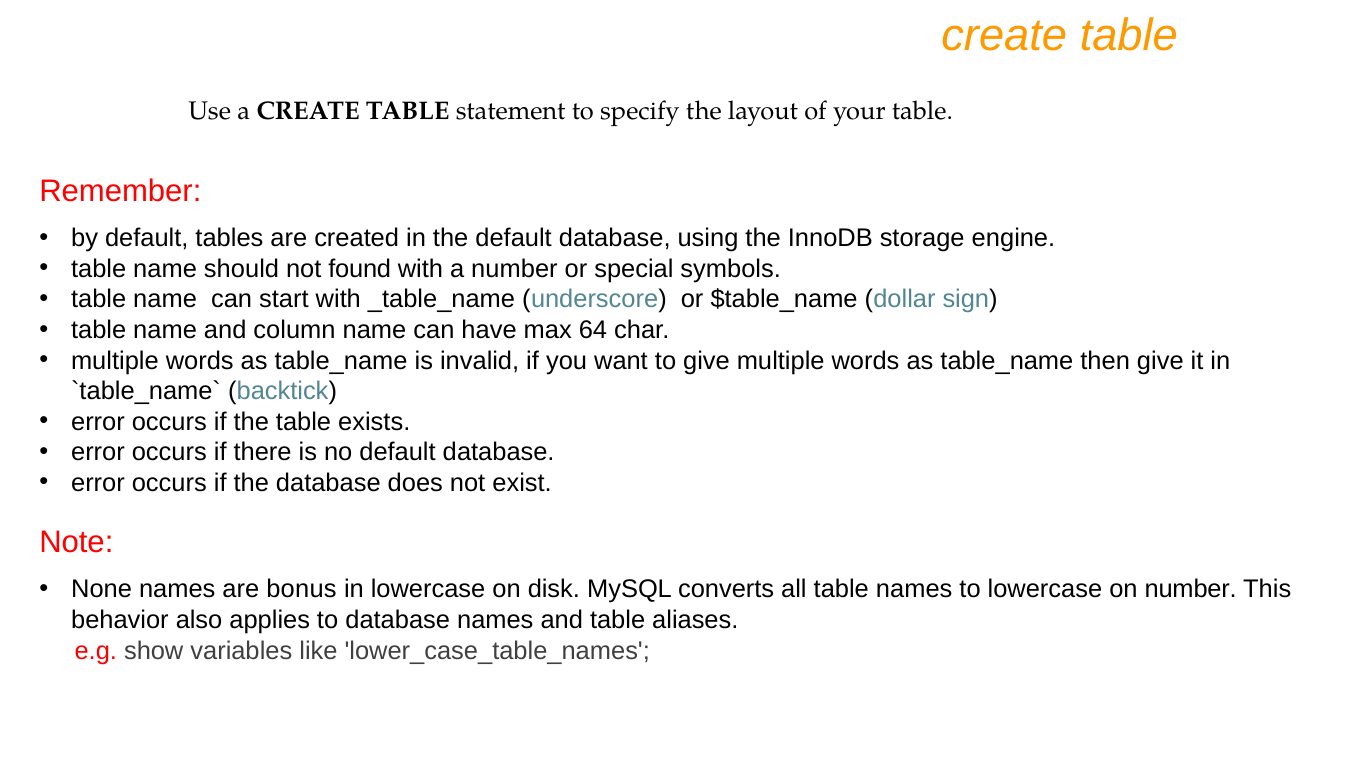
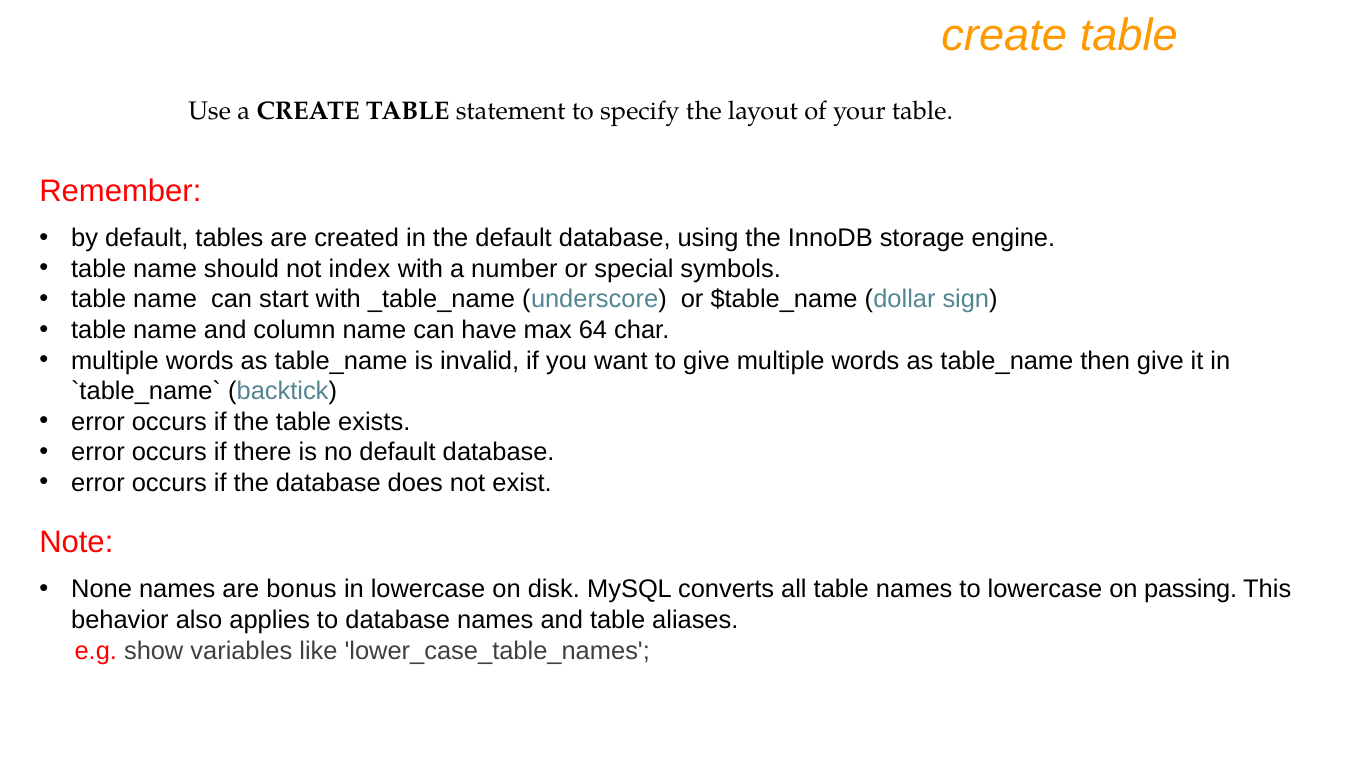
found: found -> index (360, 269)
on number: number -> passing (1191, 589)
